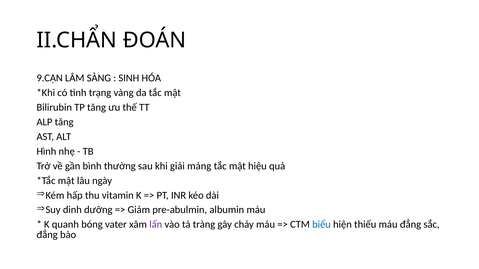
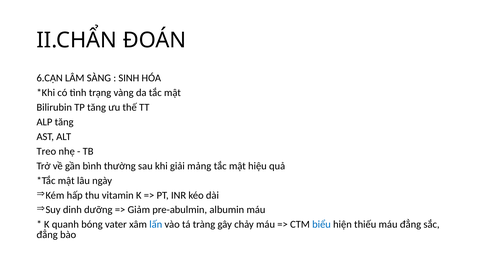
9.CẬN: 9.CẬN -> 6.CẬN (50, 78)
Hình: Hình -> Treo (46, 152)
lấn colour: purple -> blue (156, 225)
